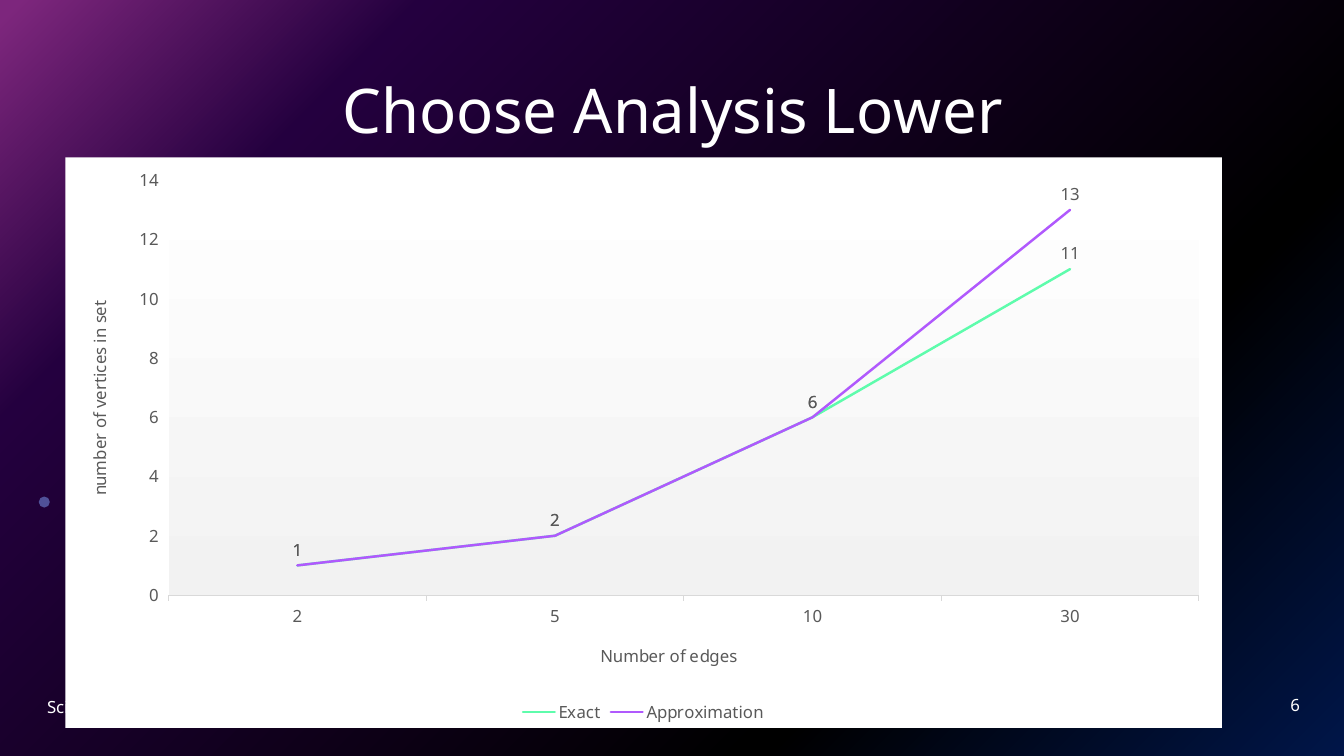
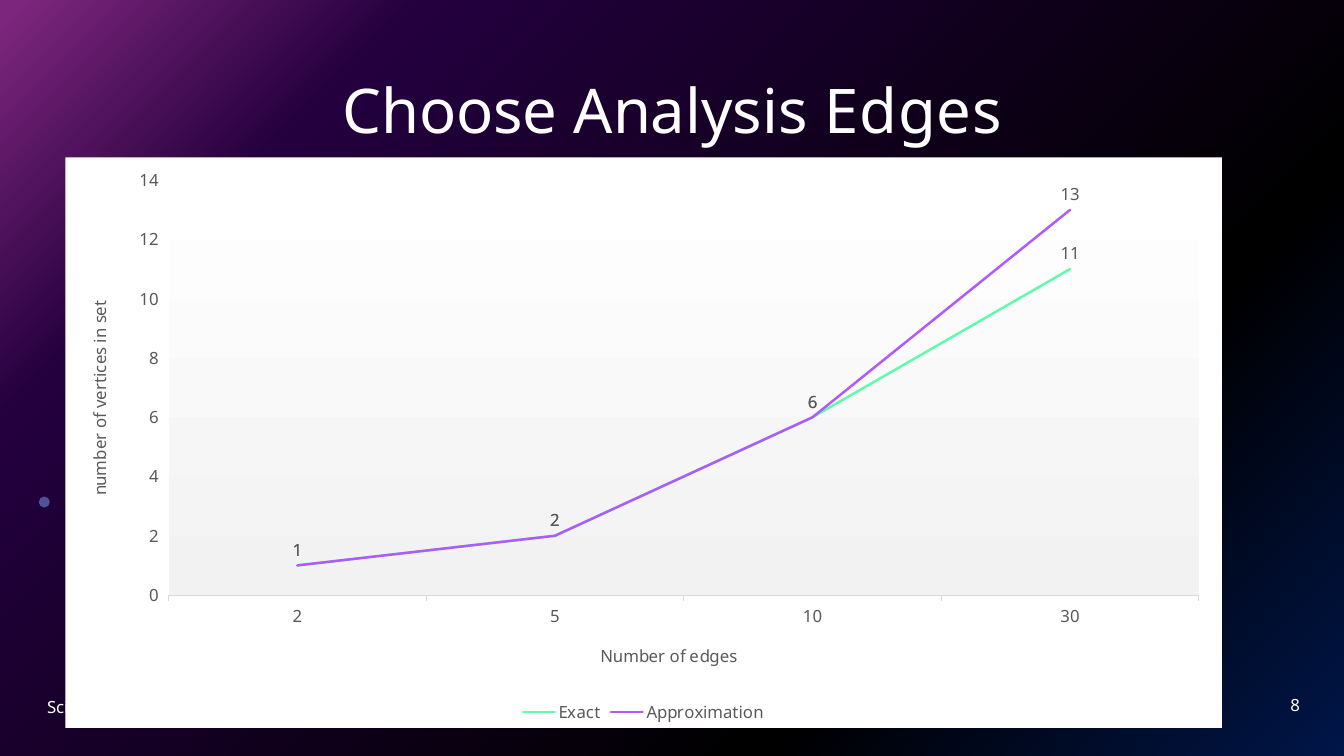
Analysis Lower: Lower -> Edges (913, 113)
6: 6 -> 8 (1295, 706)
